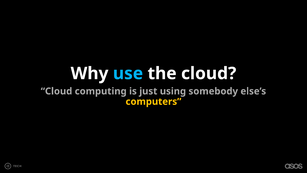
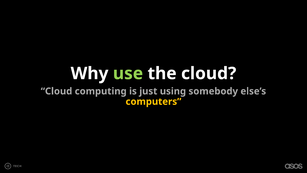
use colour: light blue -> light green (128, 73)
